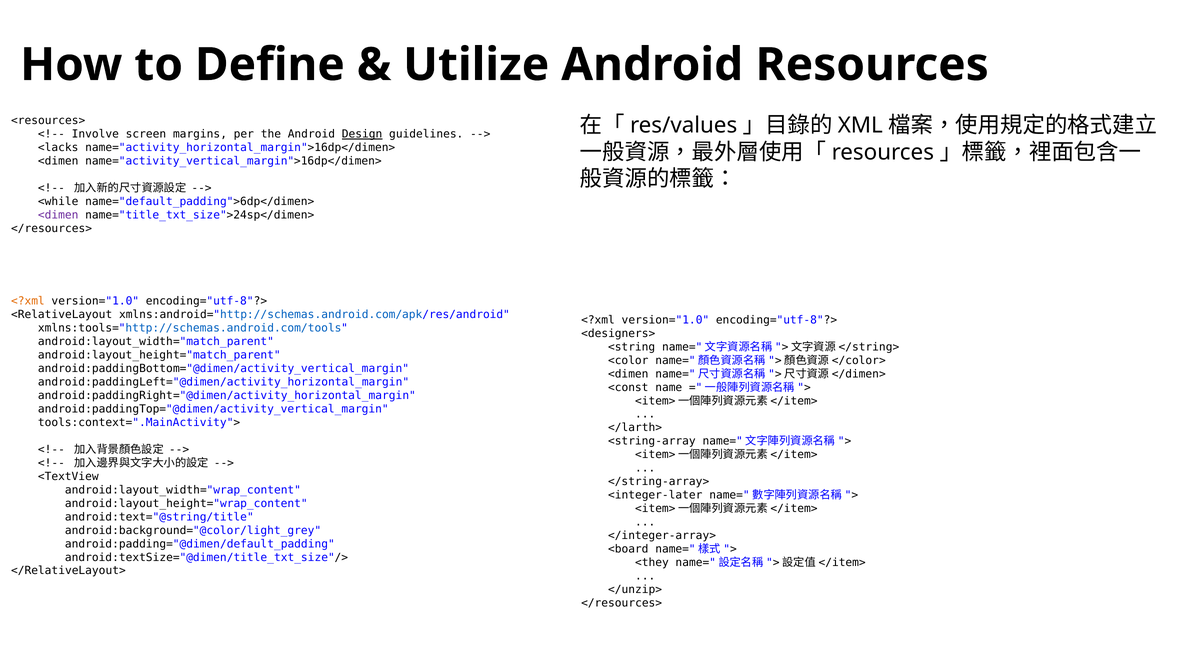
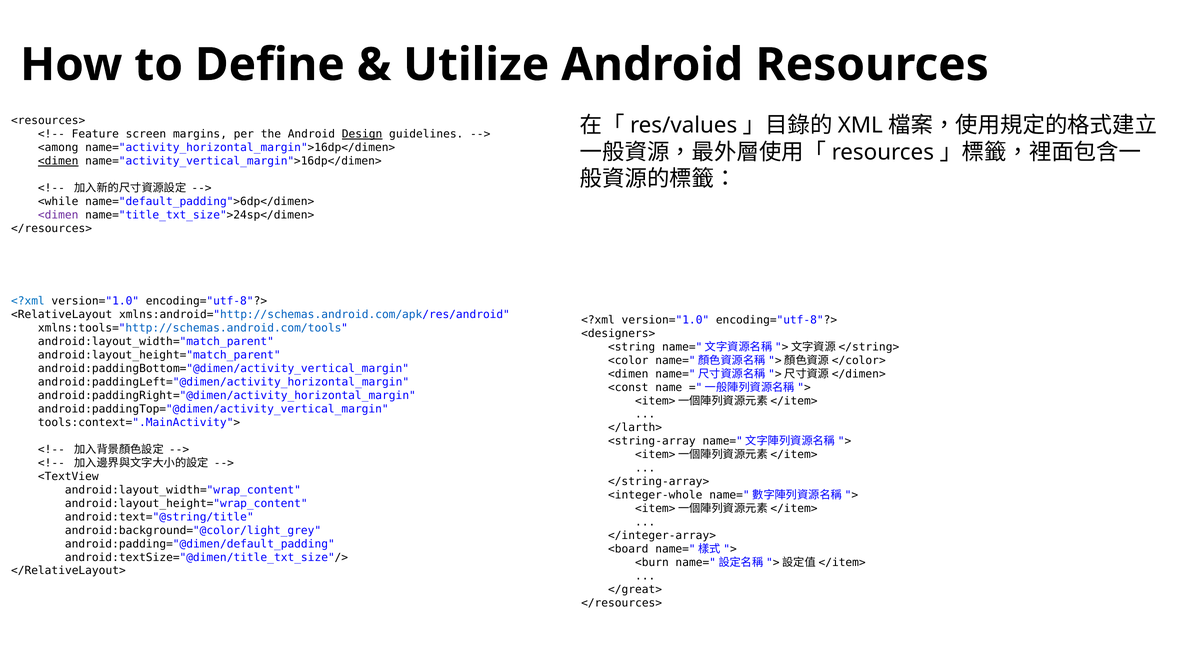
Involve: Involve -> Feature (95, 134)
<lacks: <lacks -> <among (58, 148)
<dimen underline: none -> present (58, 161)
<?xml colour: orange -> blue (28, 301)
<integer-later: <integer-later -> <integer-whole (655, 495)
<they: <they -> <burn (652, 563)
</unzip>: </unzip> -> </great> (635, 590)
